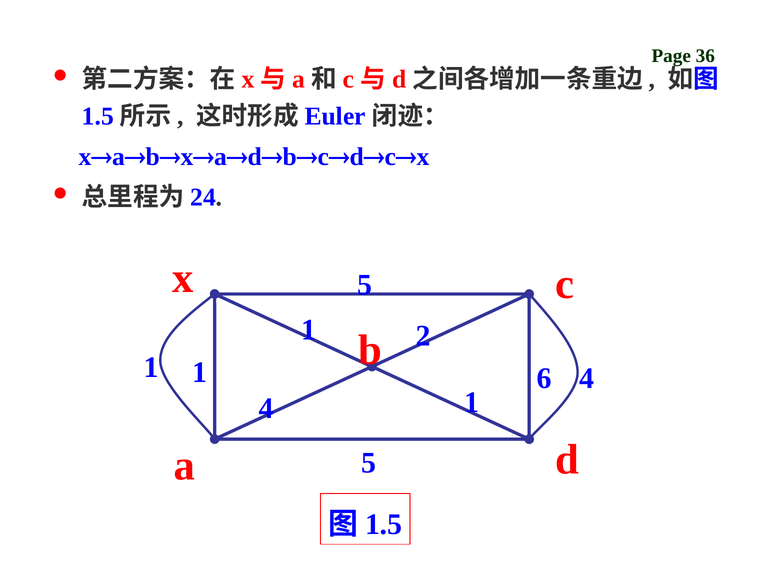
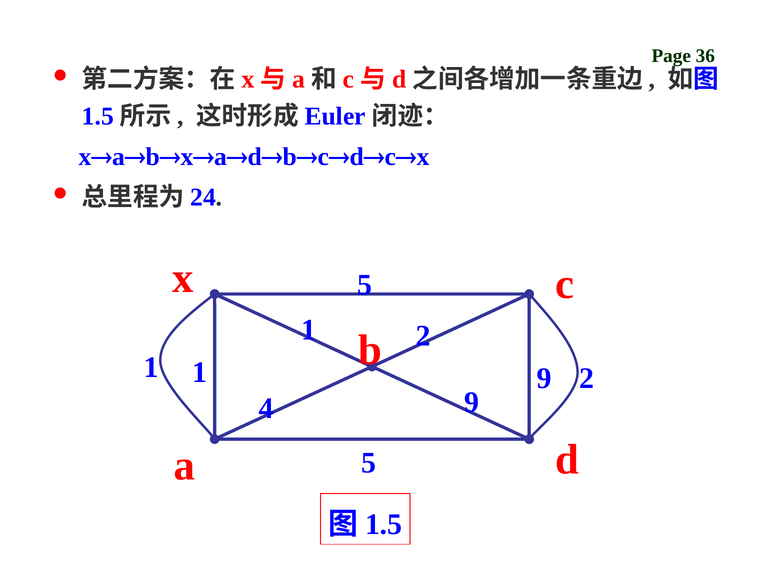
4: 4 -> 2 (587, 378)
1 6: 6 -> 9 (544, 378)
4 1: 1 -> 9 (472, 402)
